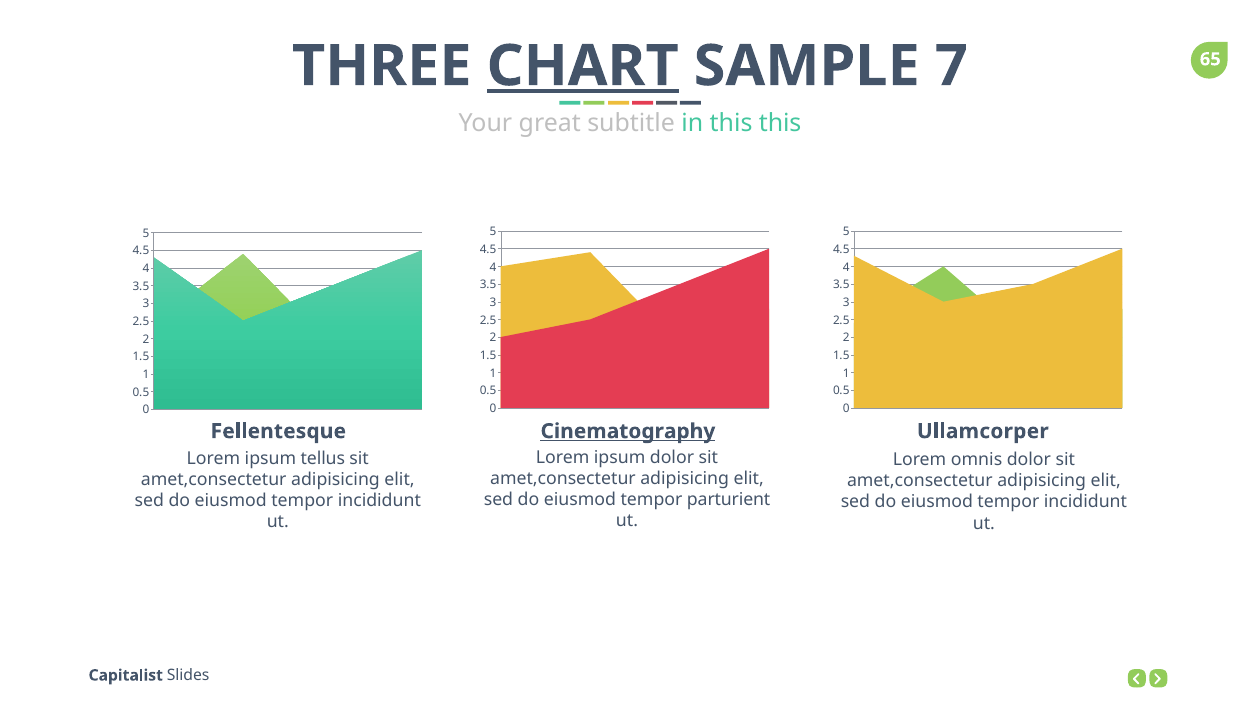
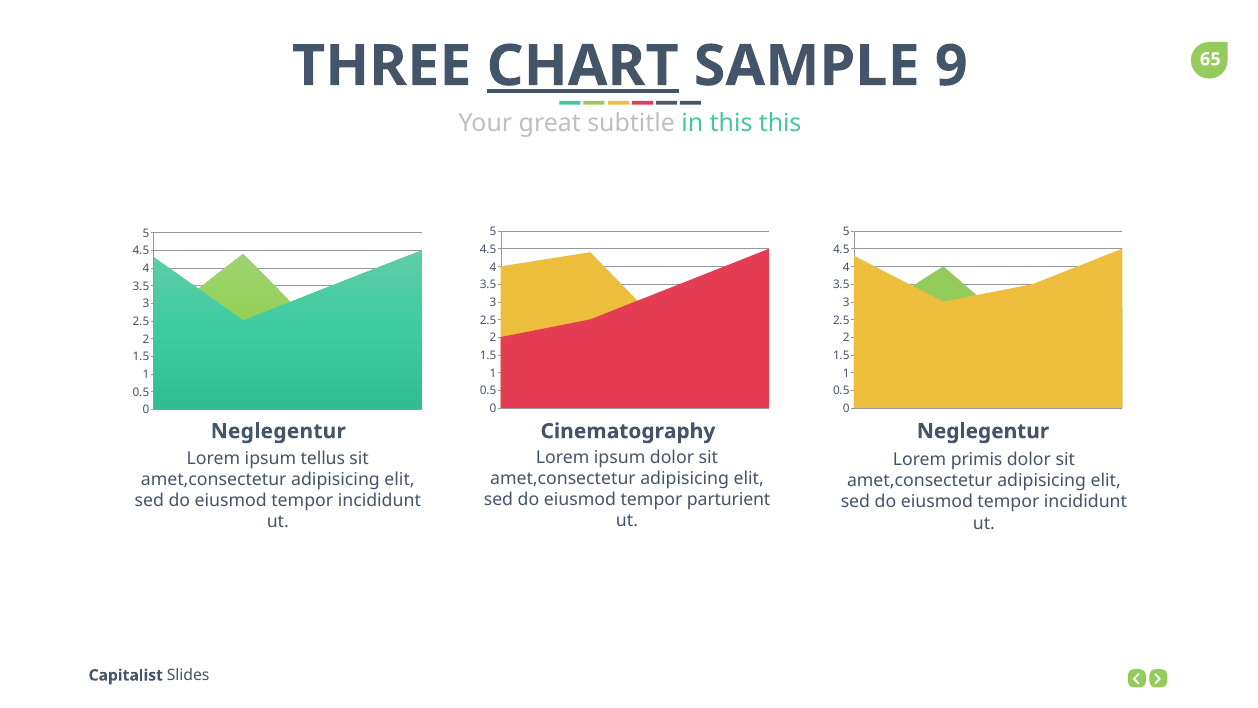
7: 7 -> 9 (951, 66)
Fellentesque: Fellentesque -> Neglegentur (278, 431)
Cinematography underline: present -> none (628, 431)
Ullamcorper: Ullamcorper -> Neglegentur (983, 431)
omnis: omnis -> primis (977, 460)
